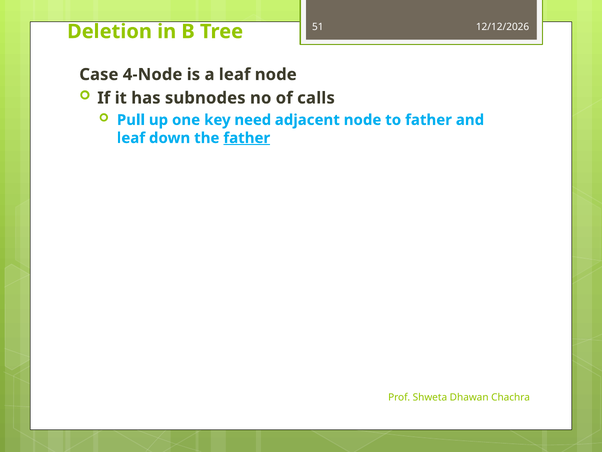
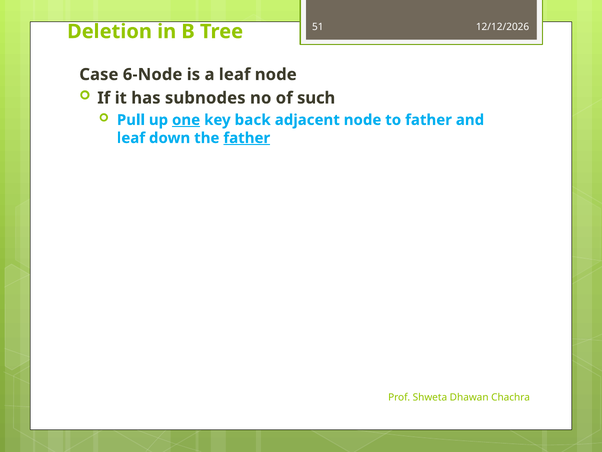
4-Node: 4-Node -> 6-Node (153, 74)
calls: calls -> such (316, 98)
one underline: none -> present (186, 120)
need: need -> back (253, 120)
